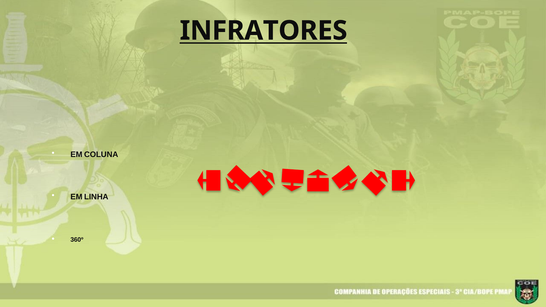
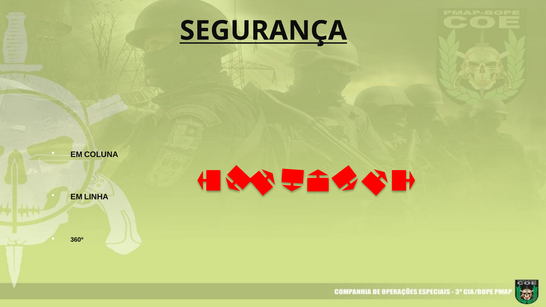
INFRATORES: INFRATORES -> SEGURANÇA (263, 31)
